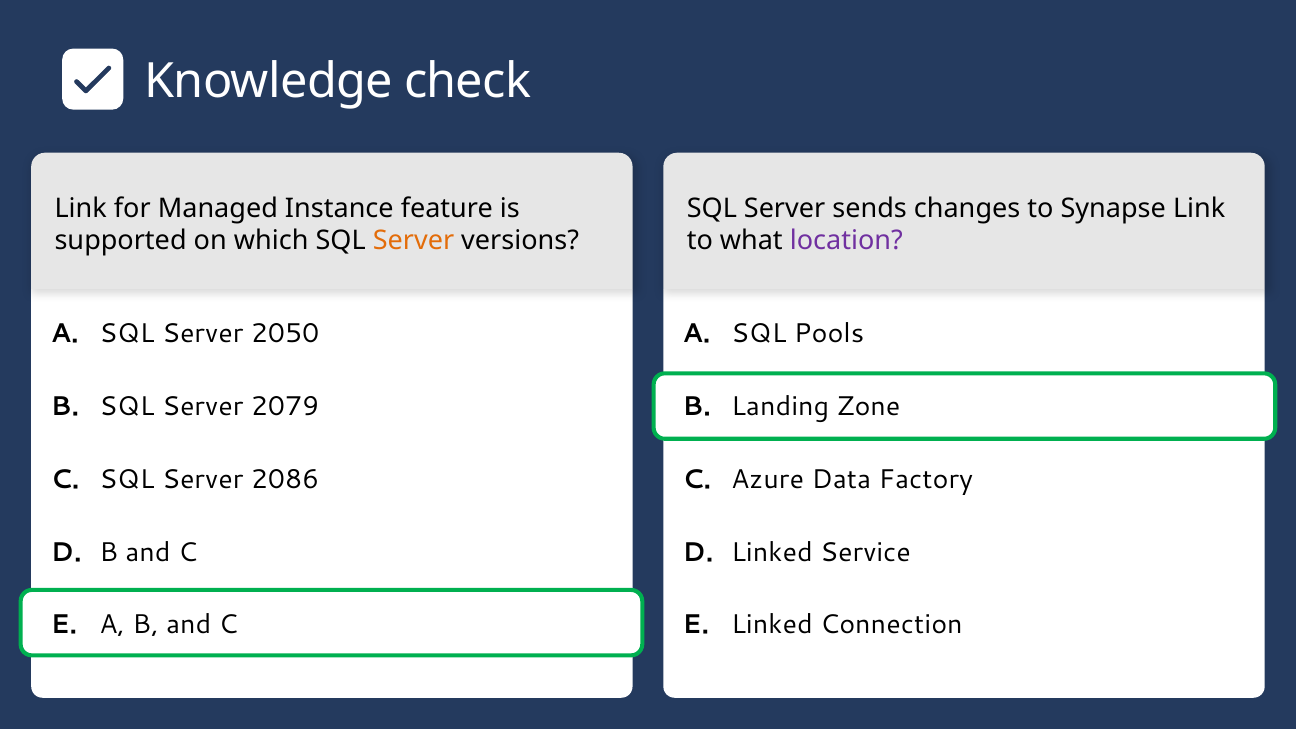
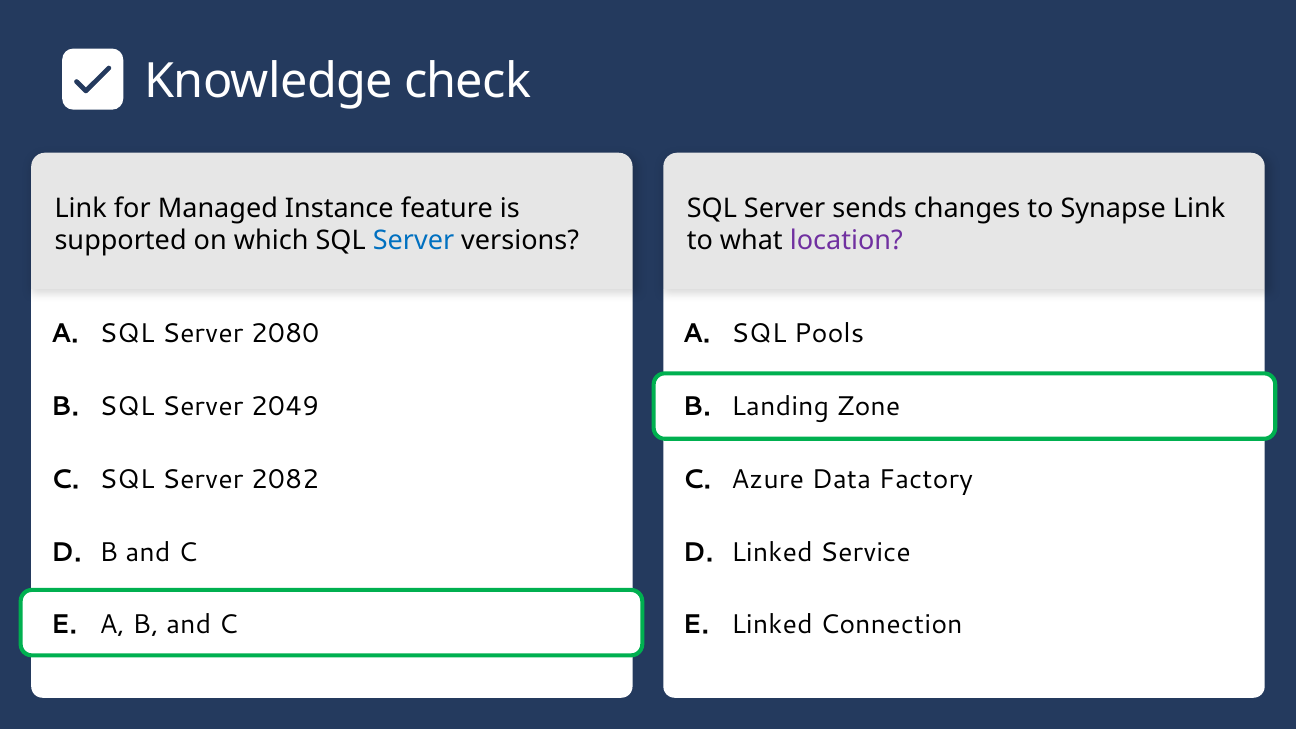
Server colour: orange -> blue (413, 241)
2050: 2050 -> 2080 (285, 333)
2079: 2079 -> 2049 (285, 406)
2086: 2086 -> 2082 (285, 479)
